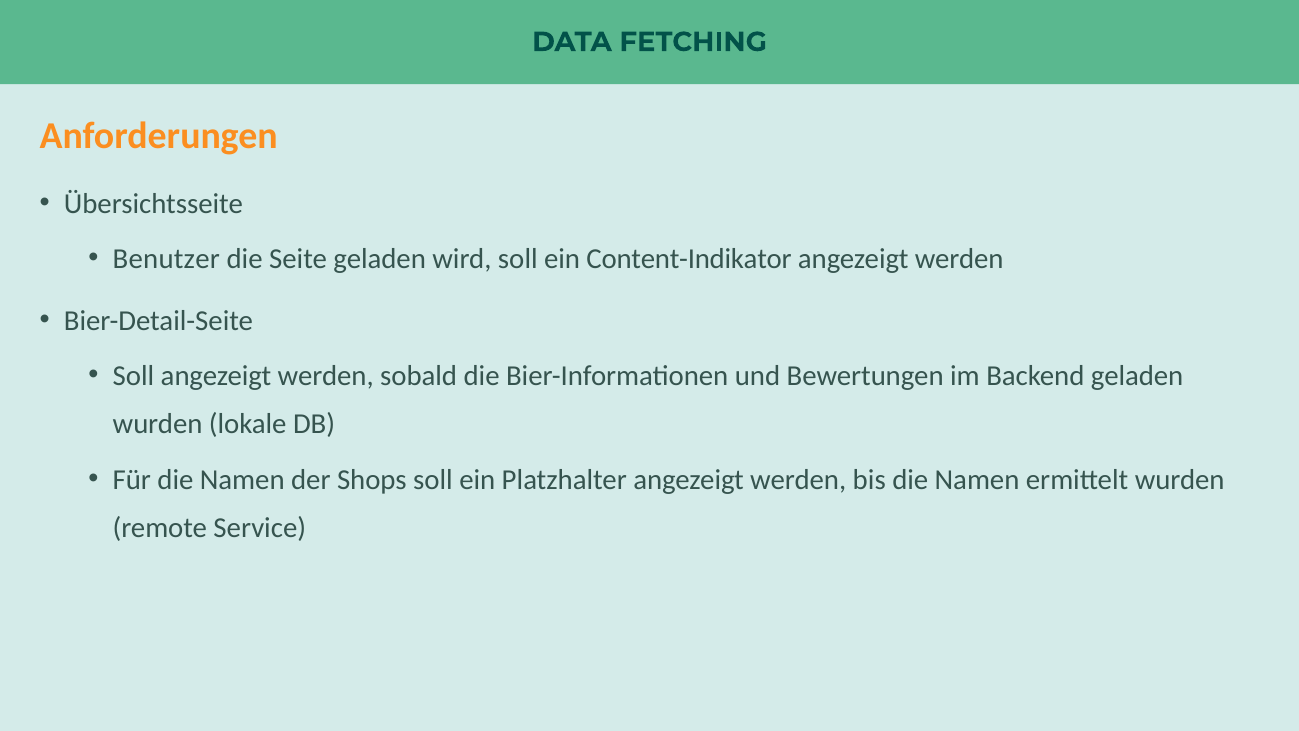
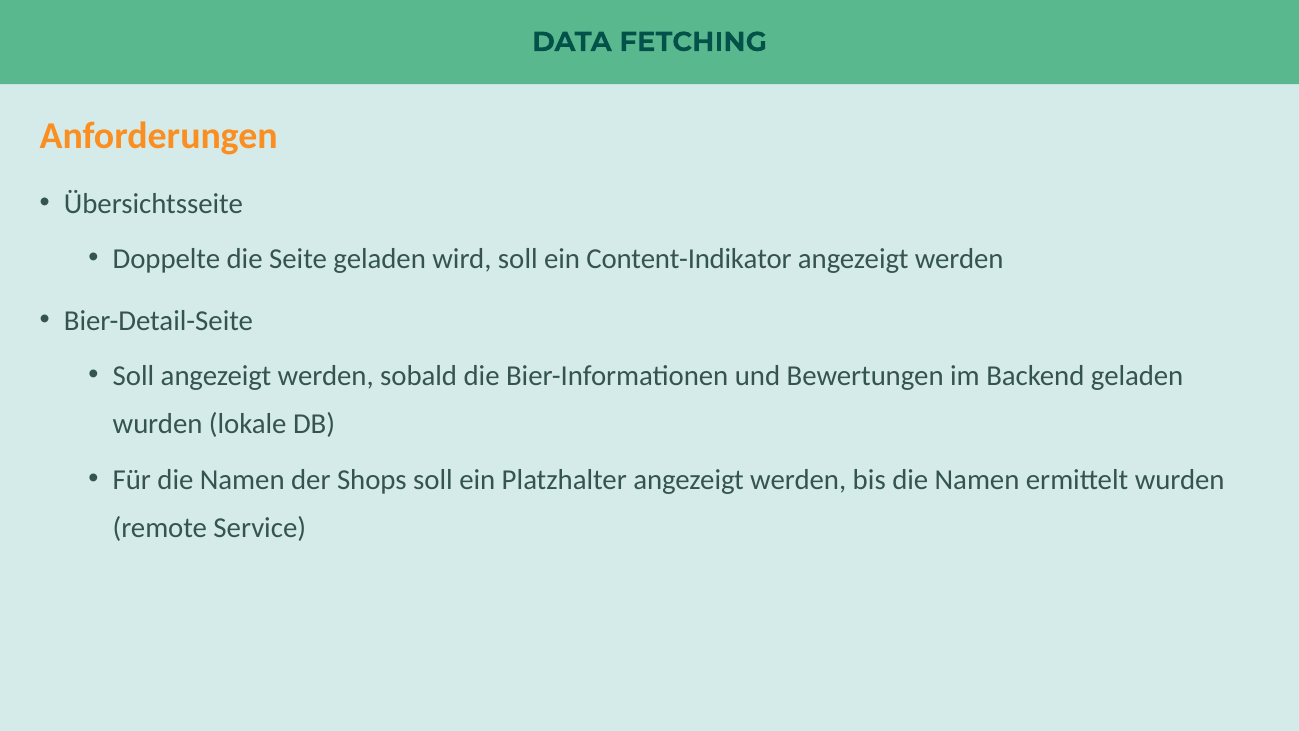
Benutzer: Benutzer -> Doppelte (166, 259)
